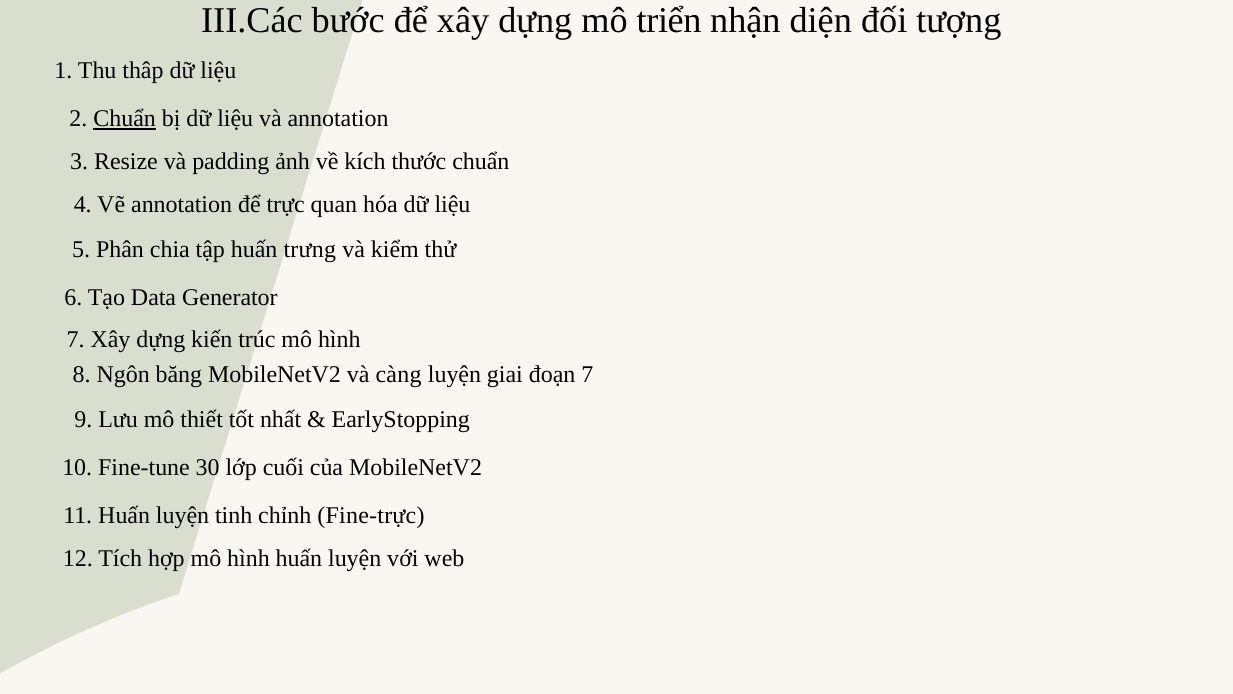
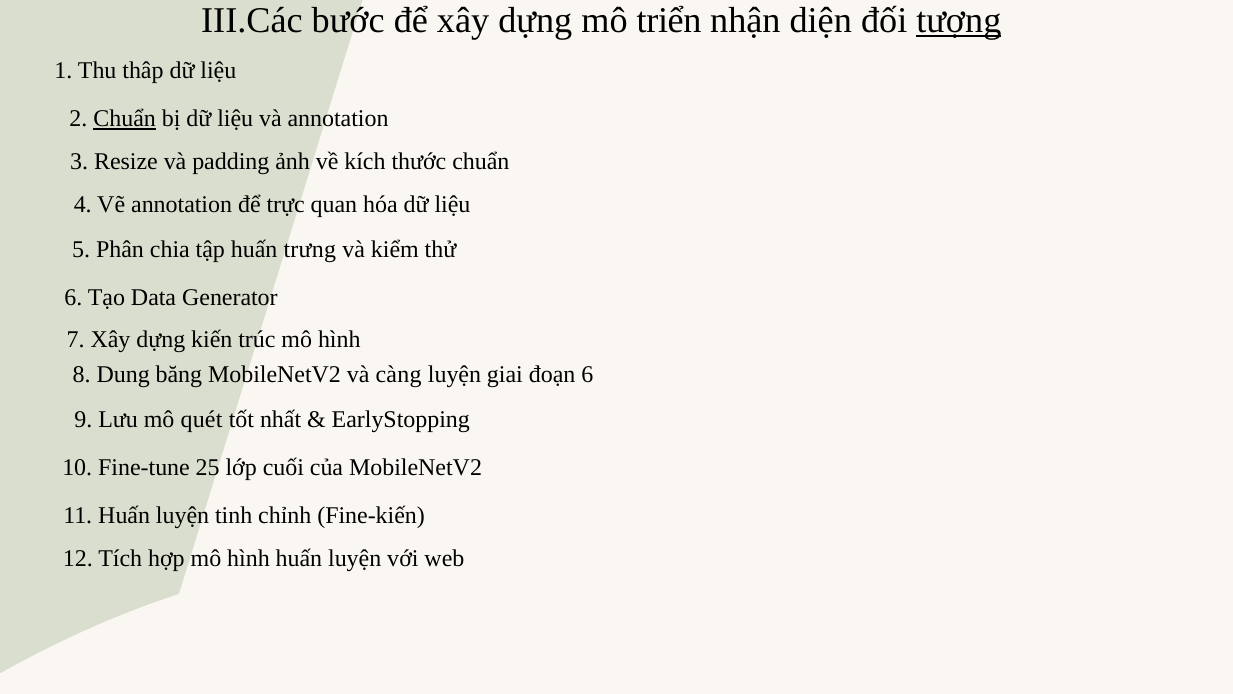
tượng underline: none -> present (959, 21)
Ngôn: Ngôn -> Dung (123, 374)
đoạn 7: 7 -> 6 (587, 374)
thiết: thiết -> quét (202, 420)
30: 30 -> 25 (208, 467)
Fine-trực: Fine-trực -> Fine-kiến (371, 515)
